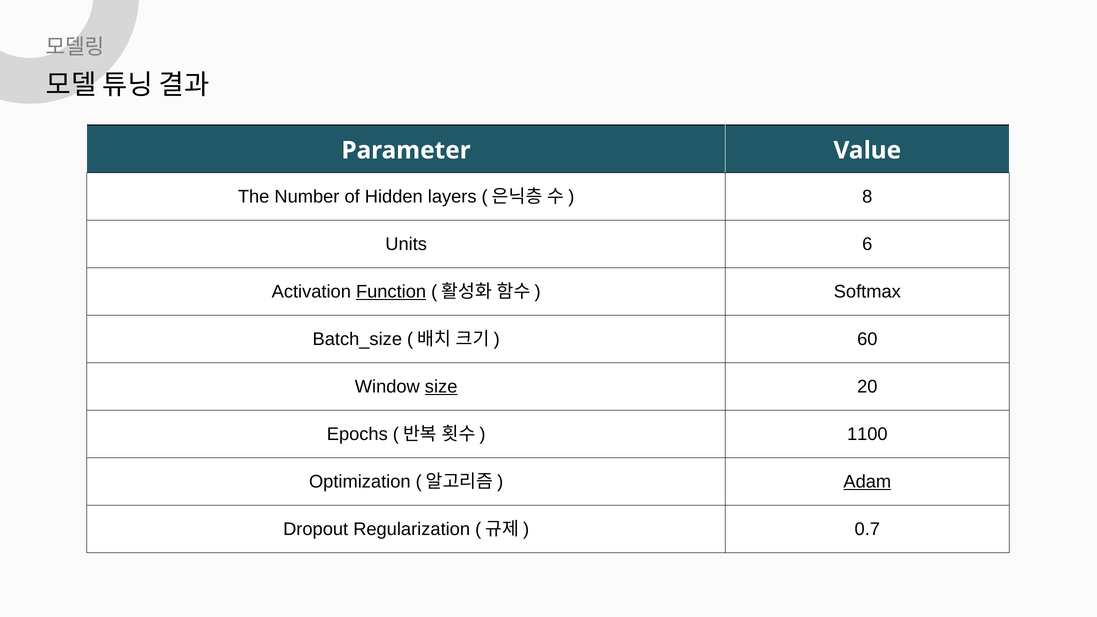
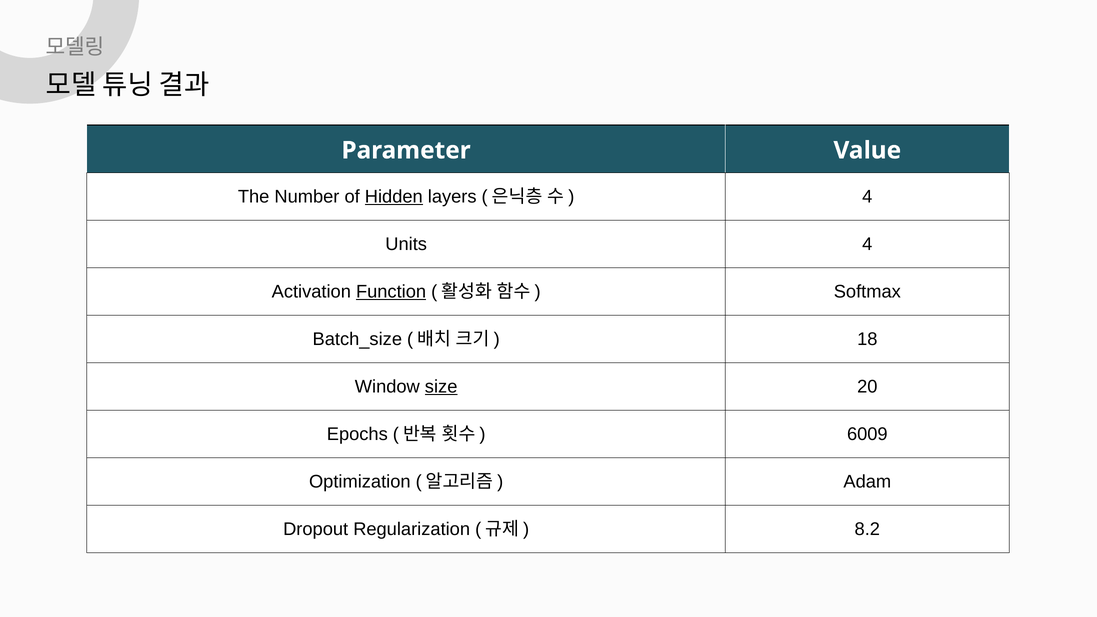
Hidden underline: none -> present (394, 197)
8: 8 -> 4 (867, 197)
Units 6: 6 -> 4 (867, 244)
60: 60 -> 18 (867, 339)
1100: 1100 -> 6009 (867, 434)
Adam underline: present -> none (867, 482)
0.7: 0.7 -> 8.2 (867, 529)
